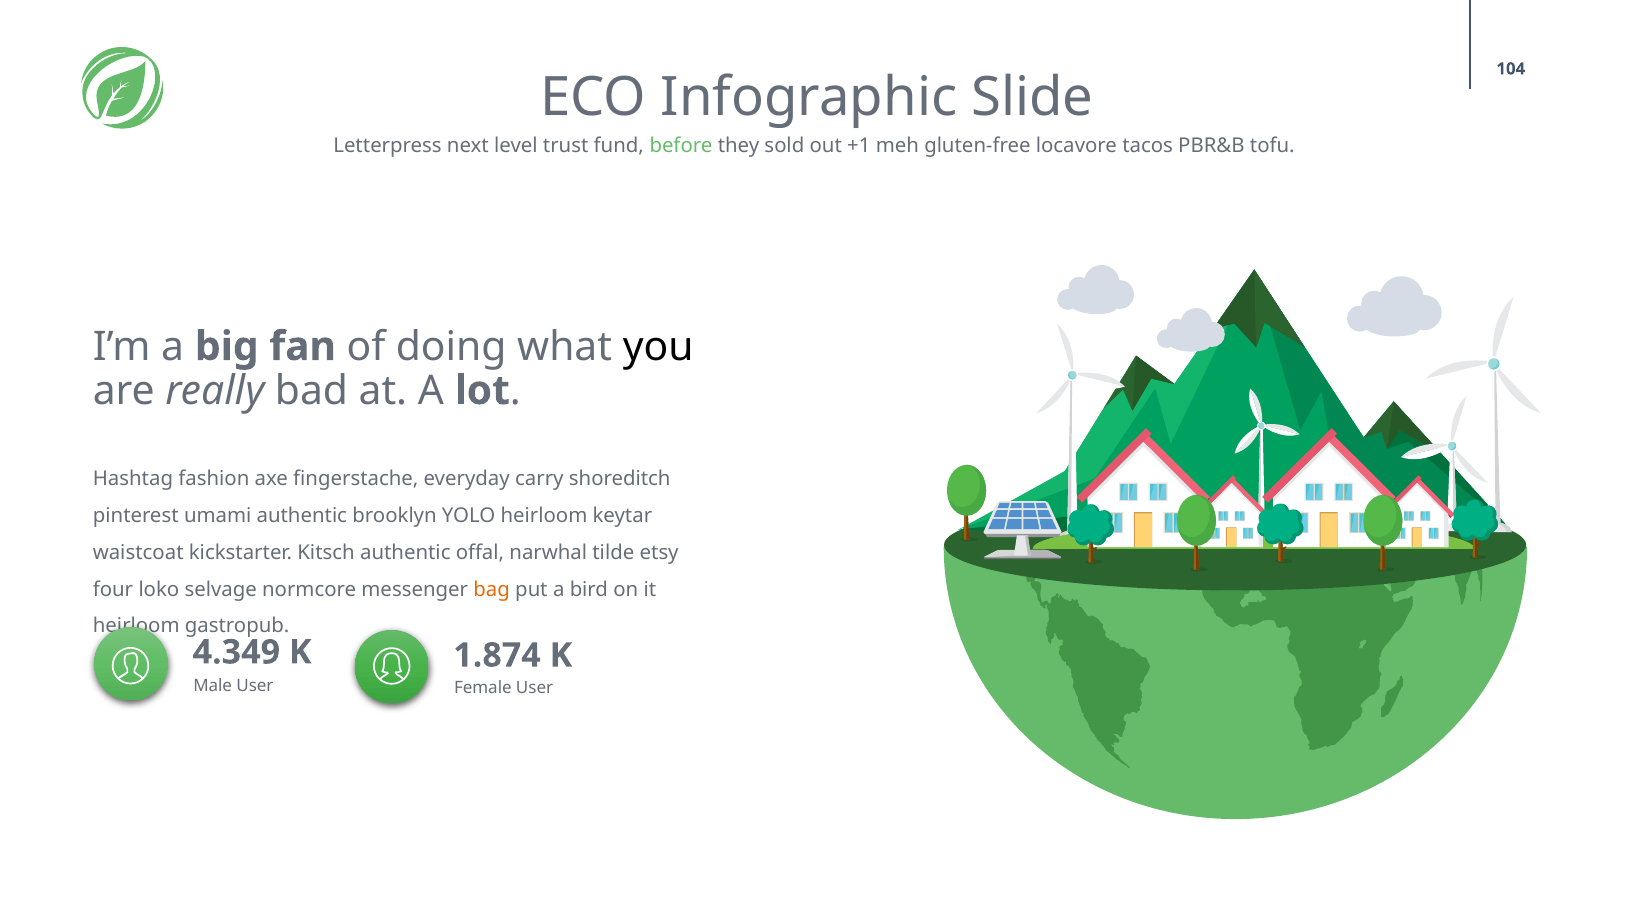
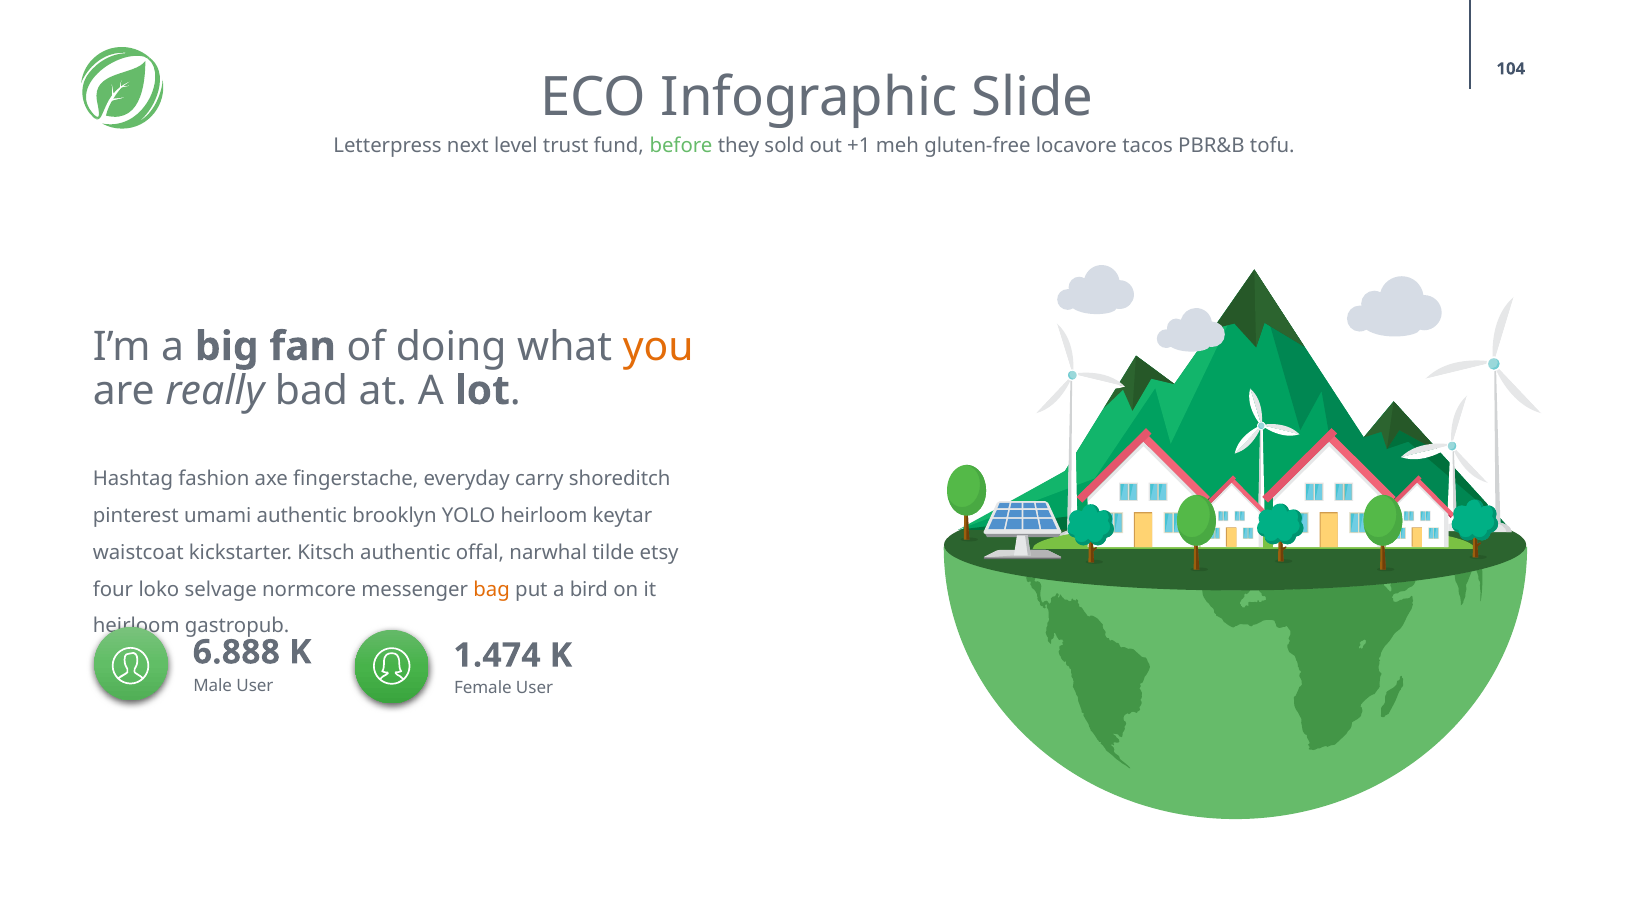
you colour: black -> orange (658, 347)
4.349: 4.349 -> 6.888 (236, 653)
1.874: 1.874 -> 1.474 (497, 656)
